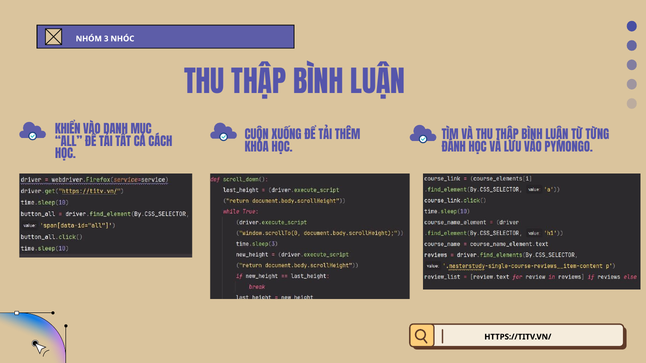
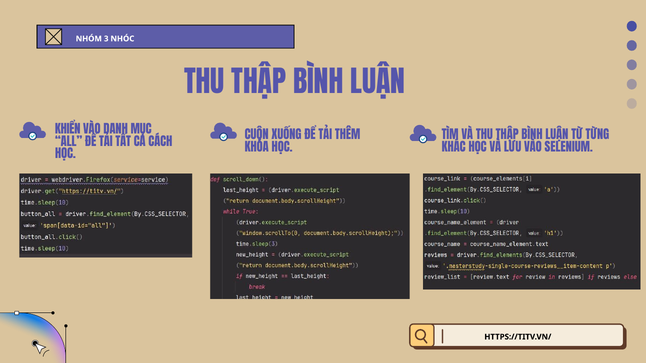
ĐÁNH: ĐÁNH -> KHÁC (454, 148)
PYMONGO: PYMONGO -> SELENIUM (569, 148)
